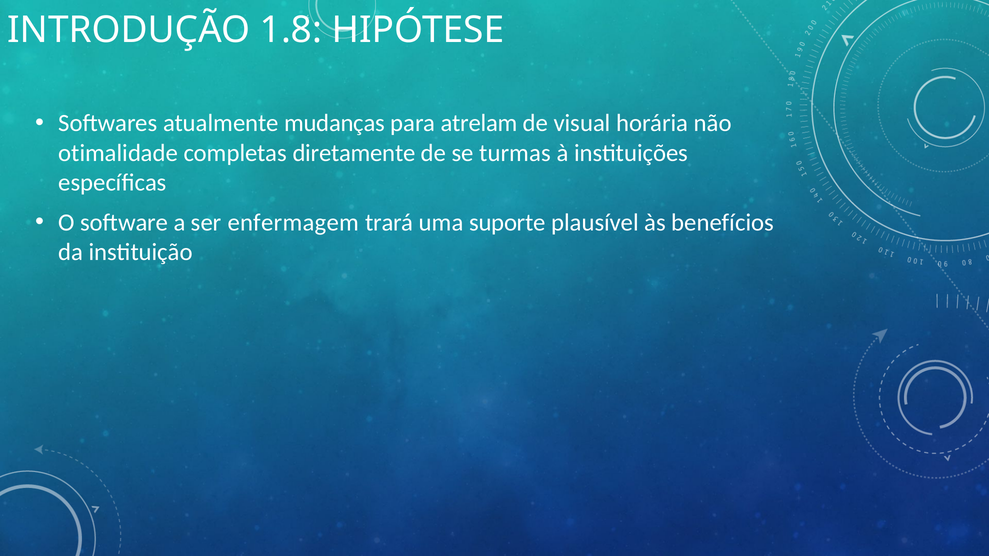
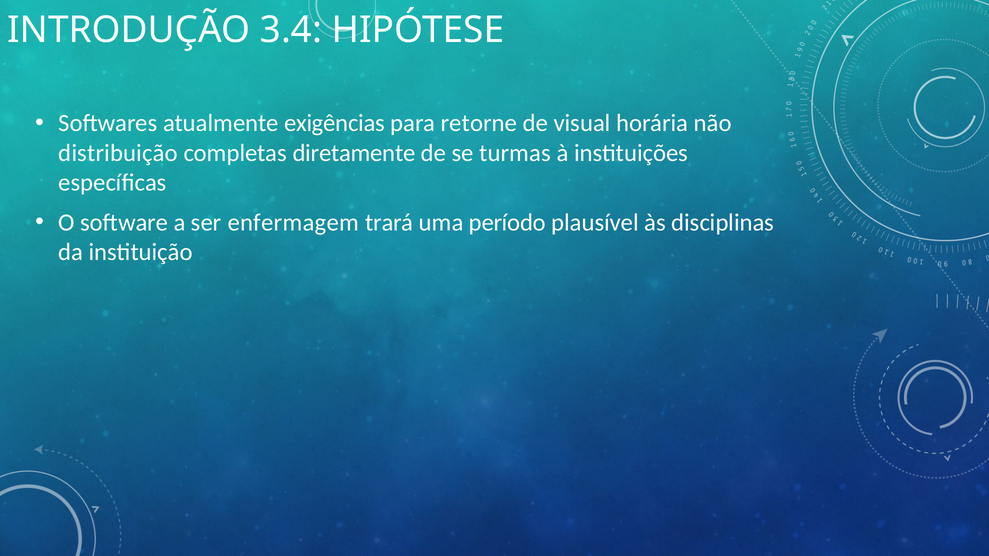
1.8: 1.8 -> 3.4 (291, 30)
mudanças: mudanças -> exigências (335, 123)
atrelam: atrelam -> retorne (479, 123)
otimalidade: otimalidade -> distribuição (118, 153)
suporte: suporte -> período (507, 223)
benefícios: benefícios -> disciplinas (723, 223)
